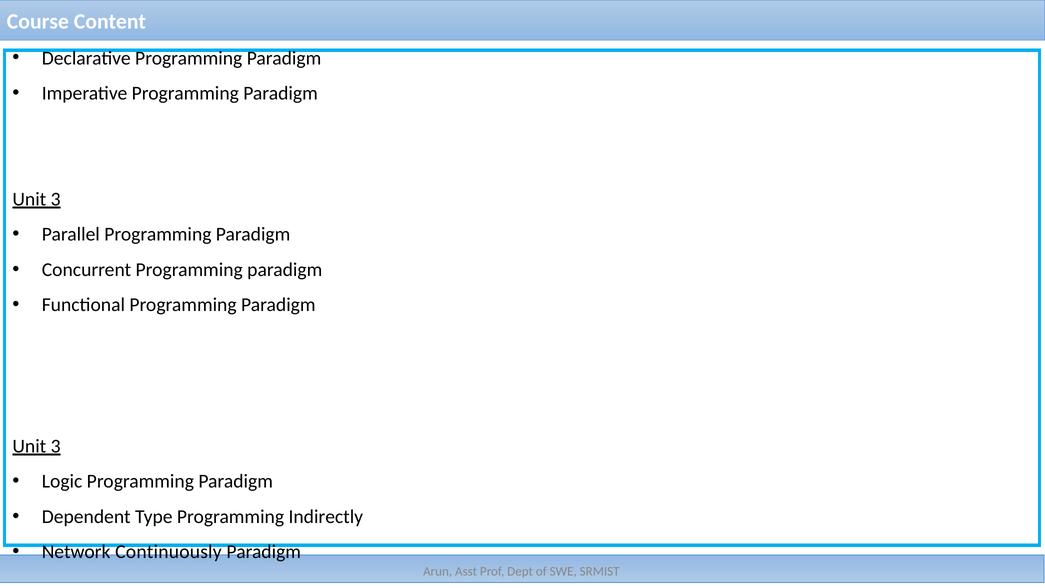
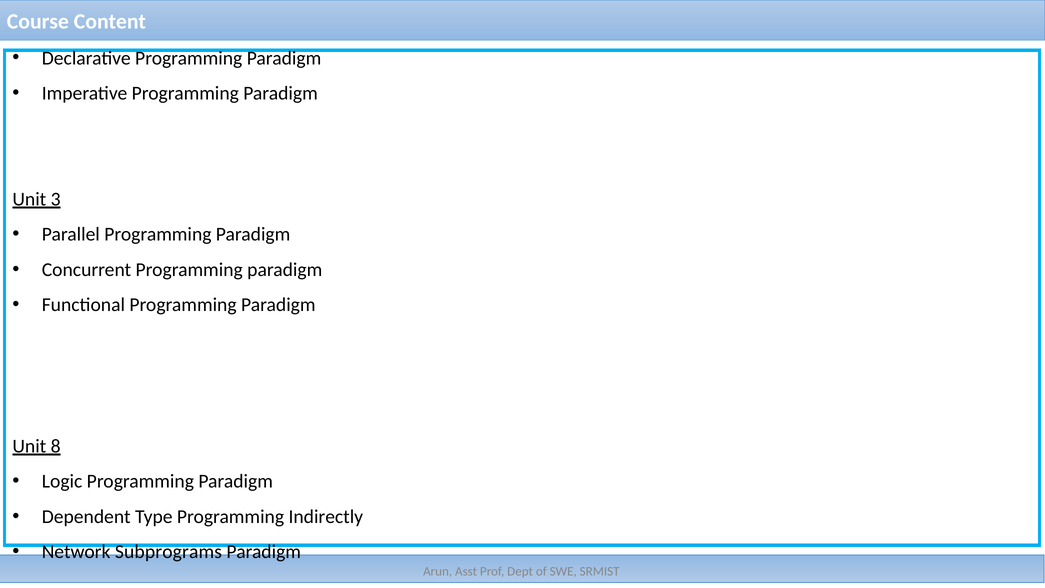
3: 3 -> 8 (56, 446)
Continuously: Continuously -> Subprograms (168, 552)
